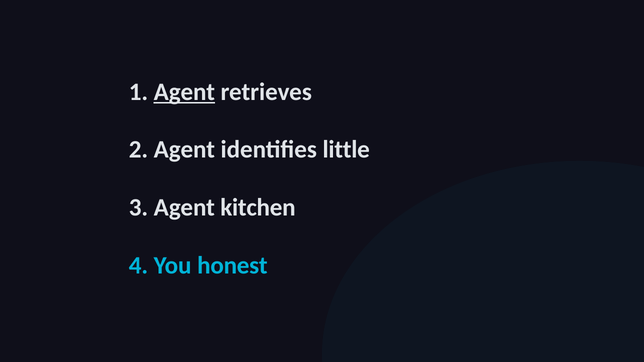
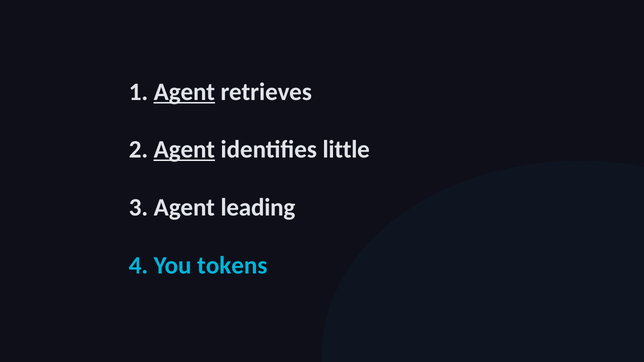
Agent underline: none -> present (184, 150)
kitchen: kitchen -> leading (258, 208)
honest: honest -> tokens (232, 266)
